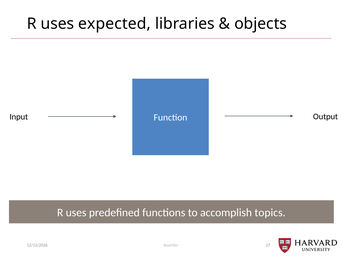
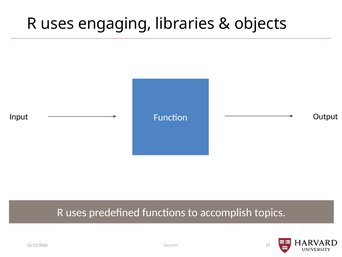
expected: expected -> engaging (115, 24)
